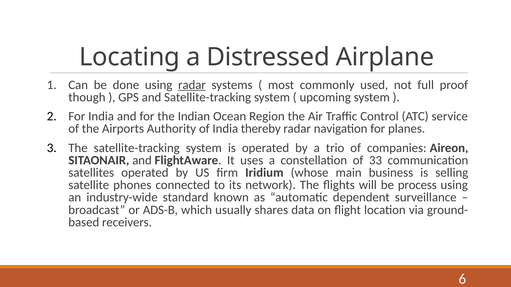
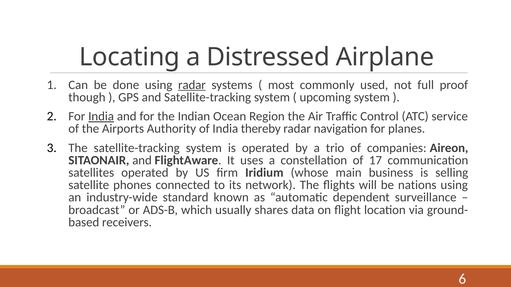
India underline: none -> present (101, 117)
33: 33 -> 17 (376, 160)
process: process -> nations (417, 185)
